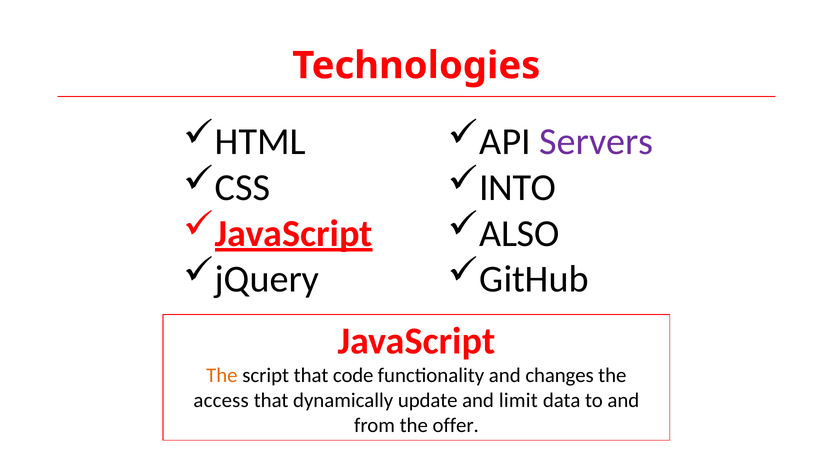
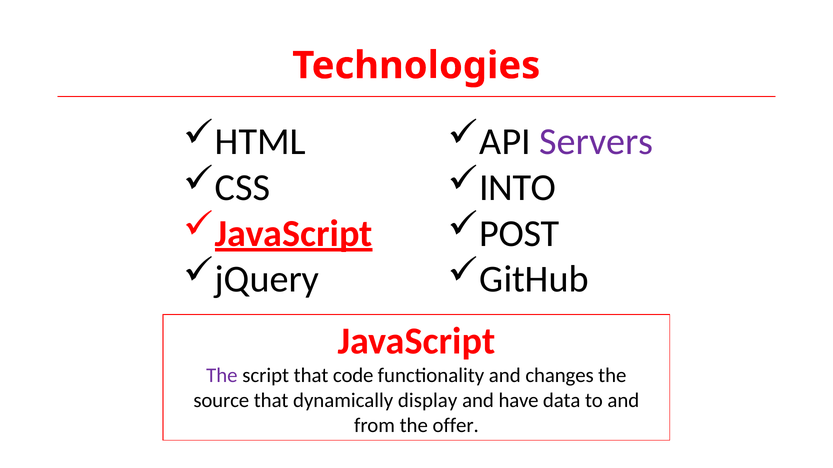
ALSO: ALSO -> POST (519, 234)
The colour: orange -> purple (222, 376)
access: access -> source (221, 401)
update: update -> display (428, 401)
limit: limit -> have (519, 401)
